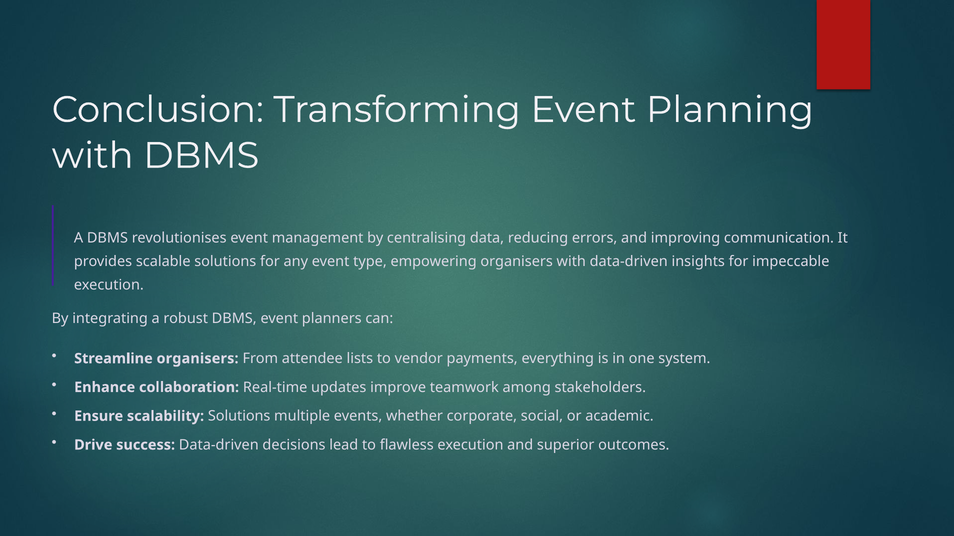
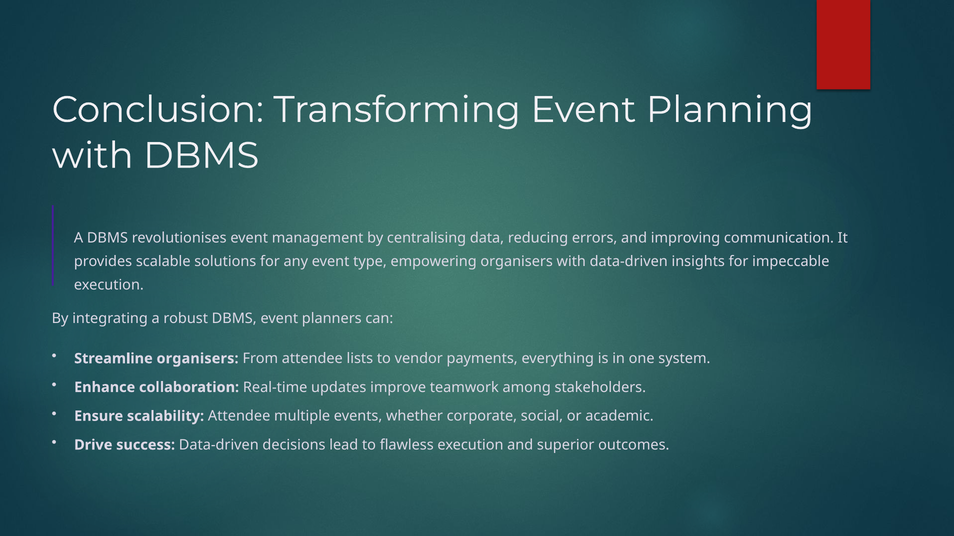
scalability Solutions: Solutions -> Attendee (239, 417)
